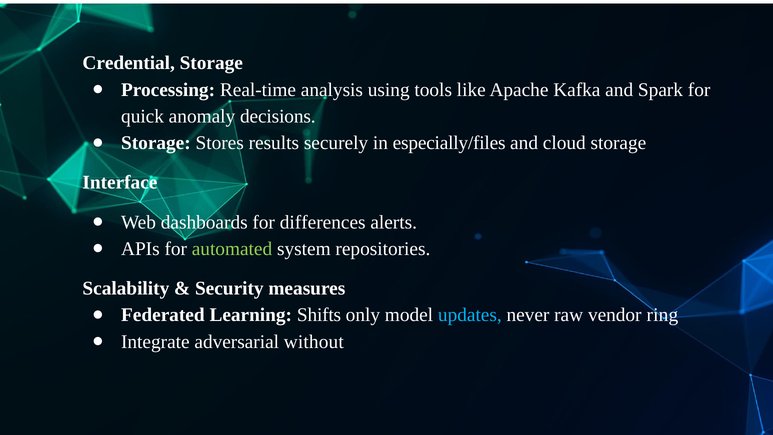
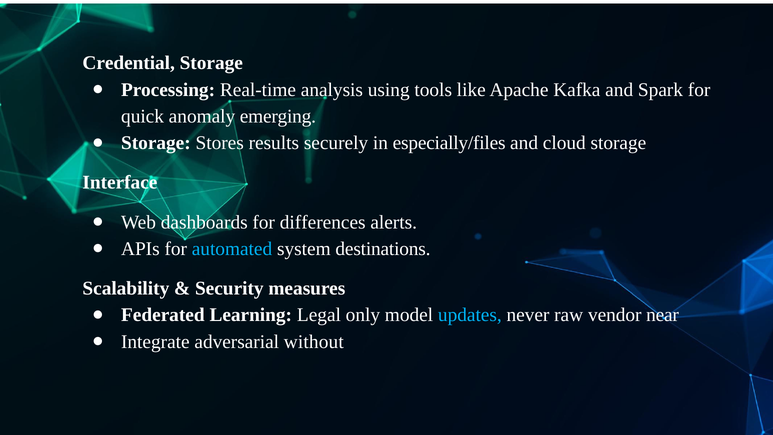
decisions: decisions -> emerging (278, 116)
automated colour: light green -> light blue (232, 249)
repositories: repositories -> destinations (383, 249)
Shifts: Shifts -> Legal (319, 315)
ring: ring -> near (663, 315)
